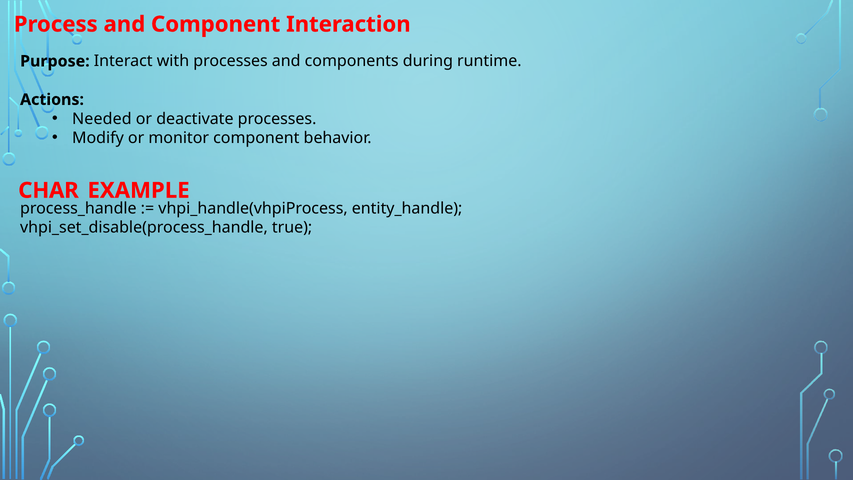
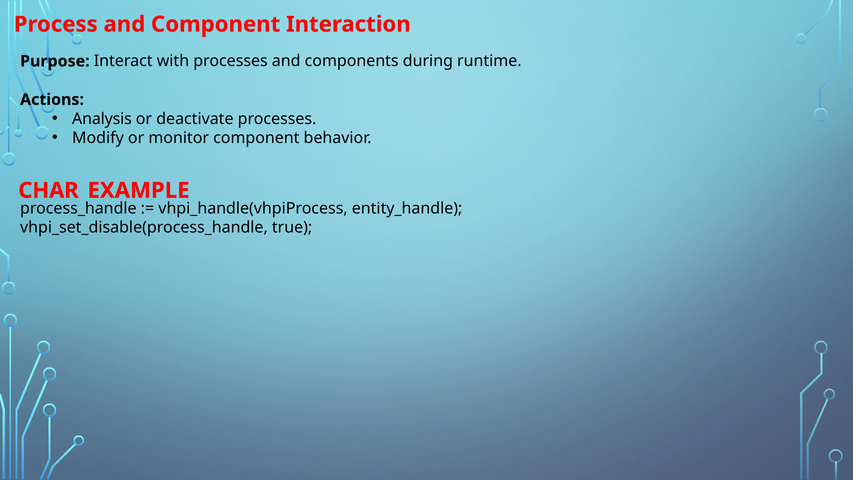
Needed: Needed -> Analysis (102, 119)
